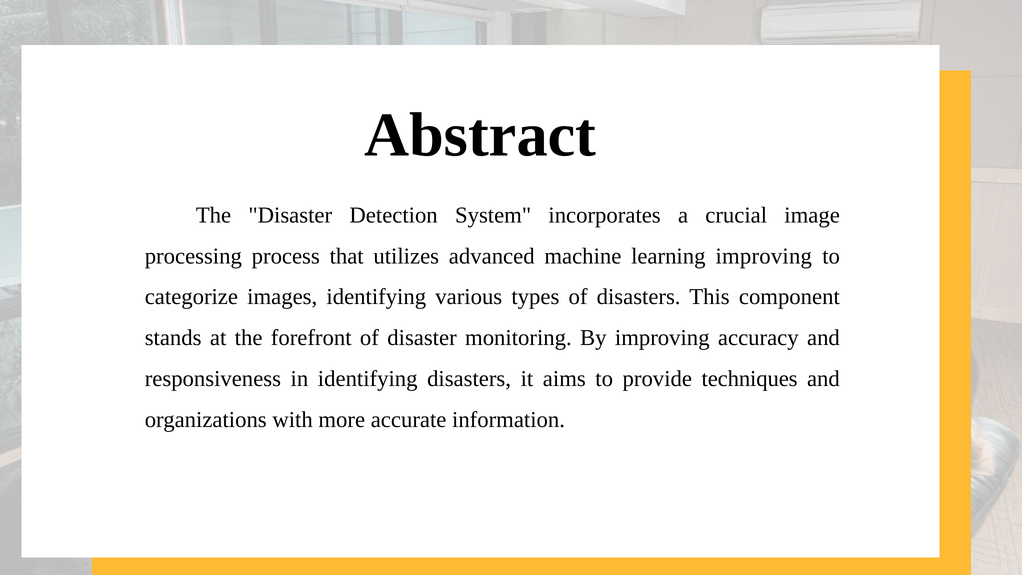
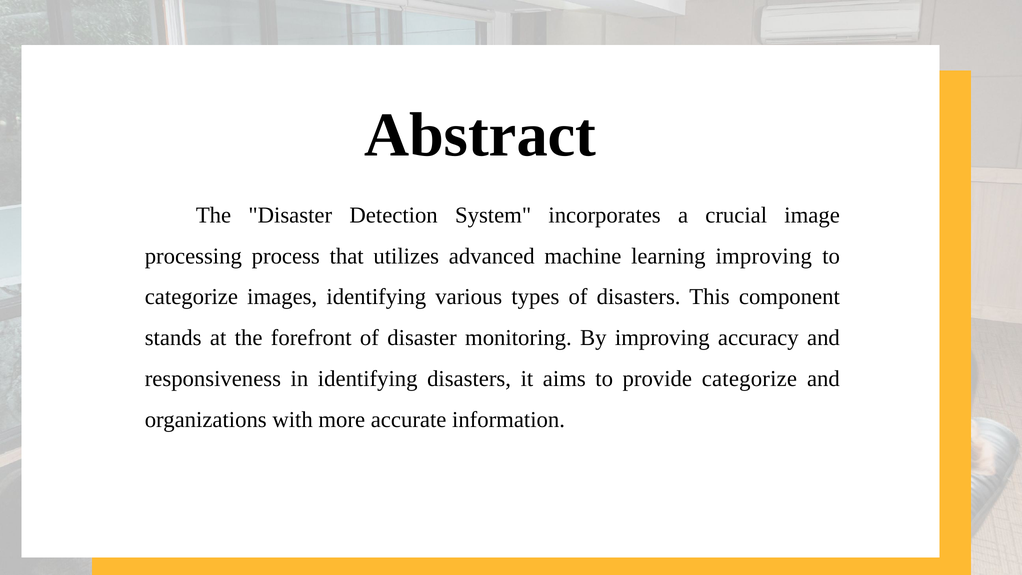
provide techniques: techniques -> categorize (749, 379)
